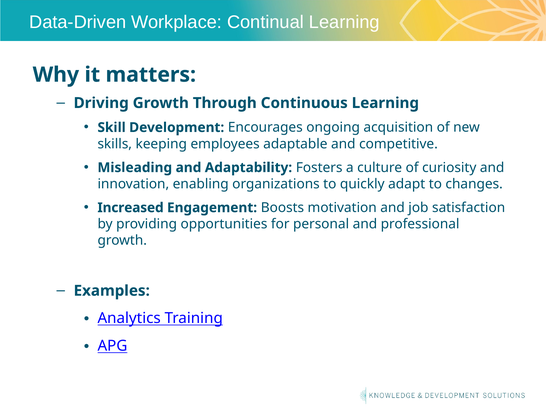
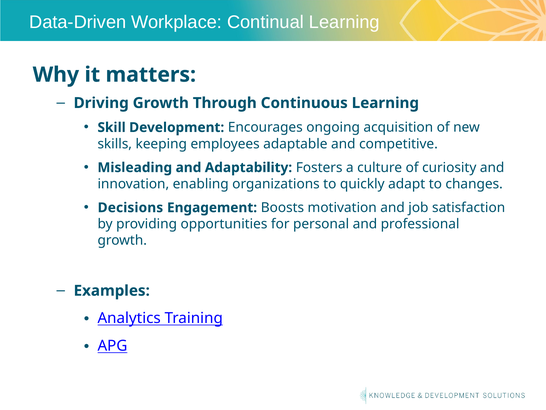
Increased: Increased -> Decisions (130, 207)
